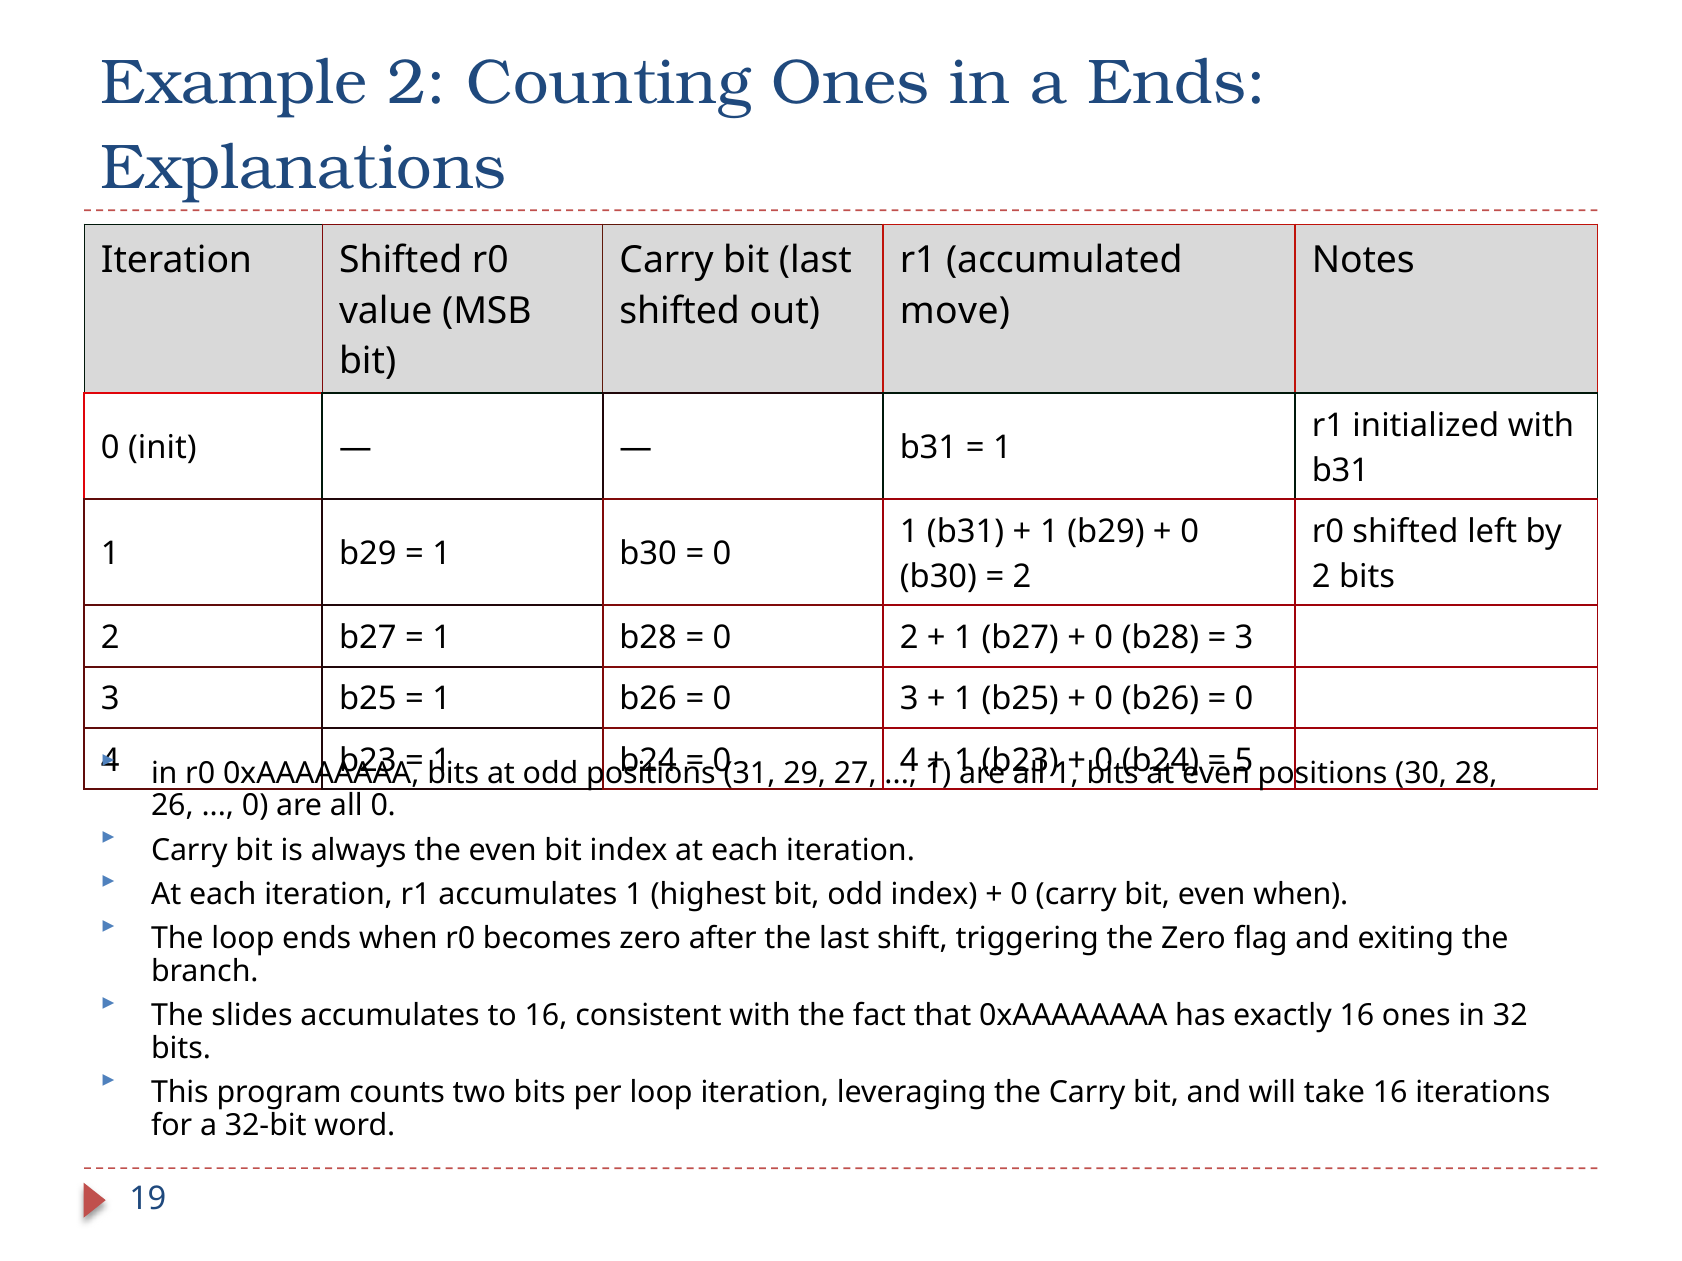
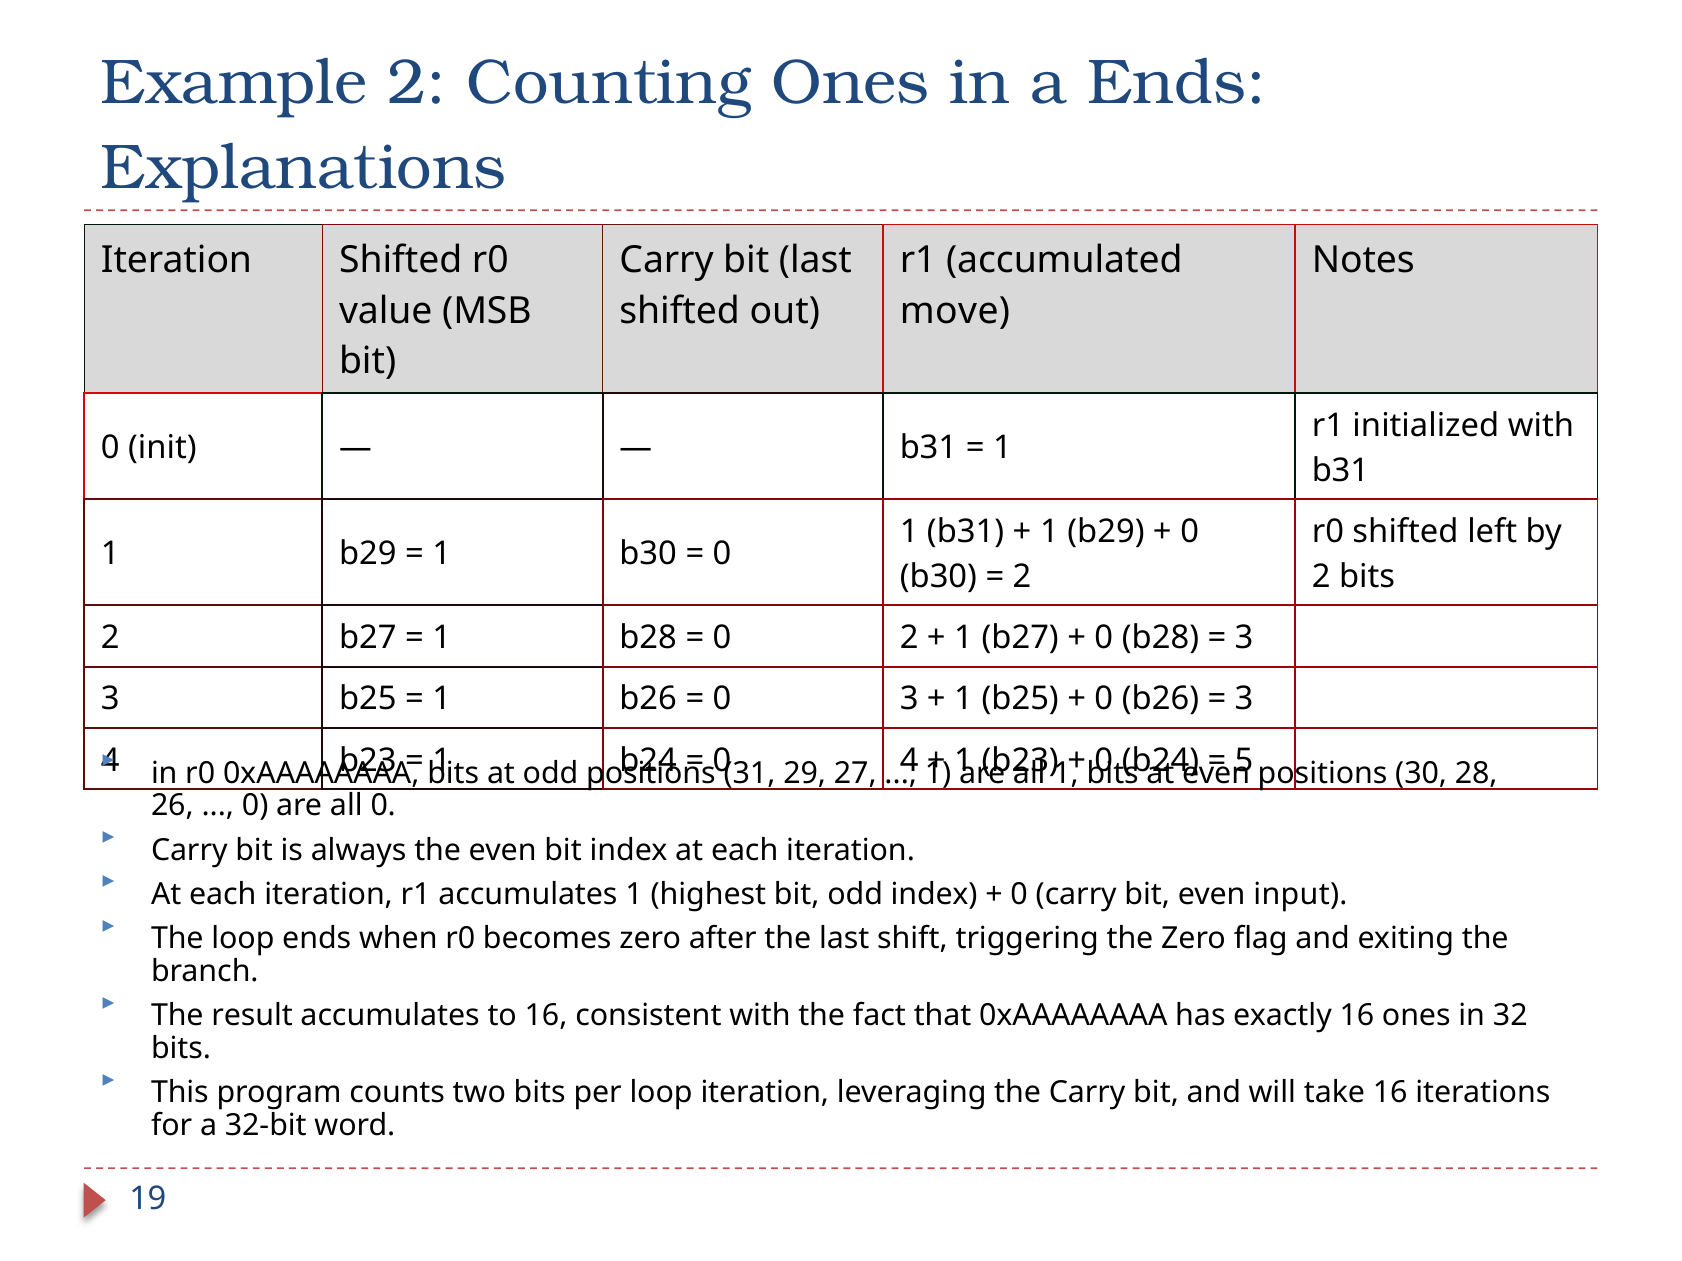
0: 0 -> 3 (1244, 699)
even when: when -> input (1301, 895)
slides: slides -> result (252, 1016)
